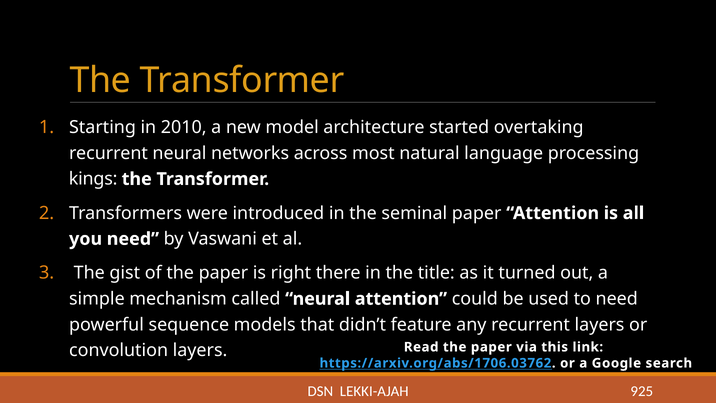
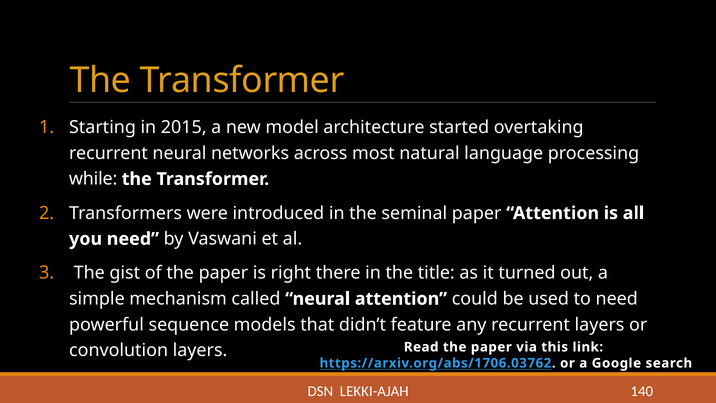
2010: 2010 -> 2015 (184, 127)
kings: kings -> while (93, 179)
925: 925 -> 140 (642, 391)
